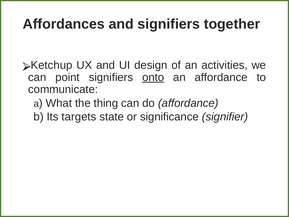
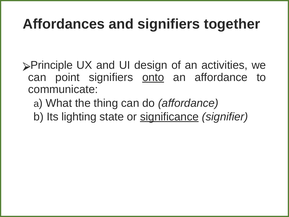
Ketchup: Ketchup -> Principle (52, 65)
targets: targets -> lighting (79, 117)
significance underline: none -> present (169, 117)
